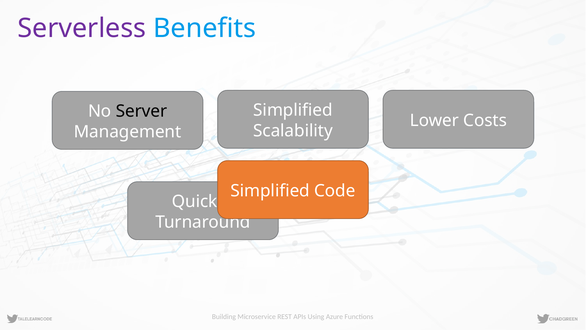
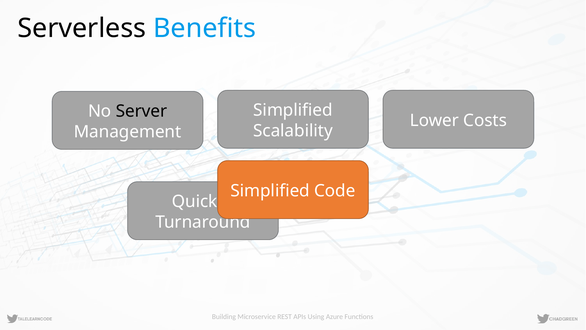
Serverless colour: purple -> black (82, 28)
